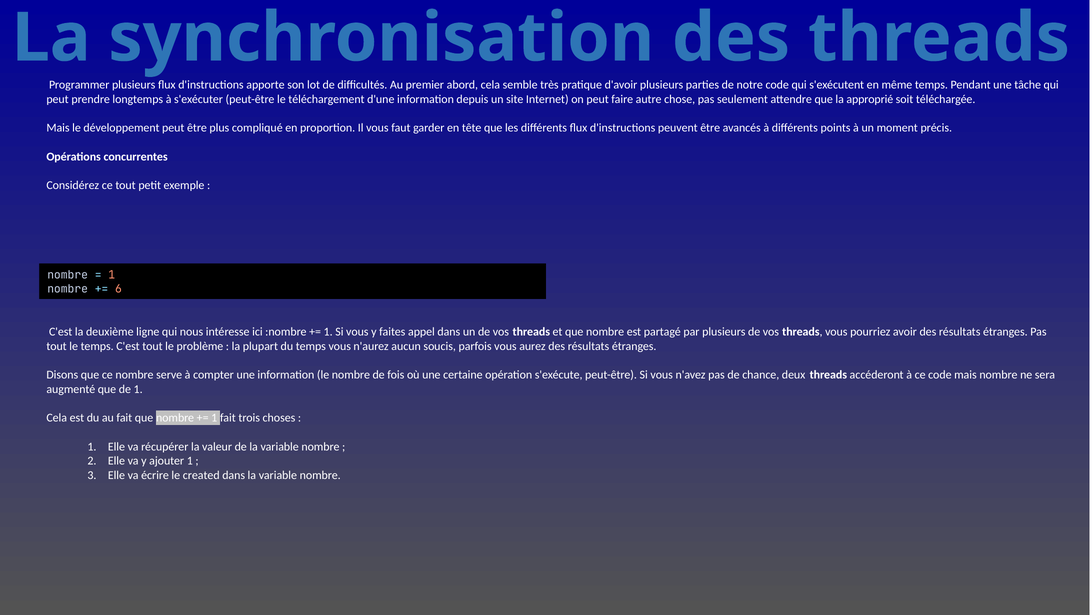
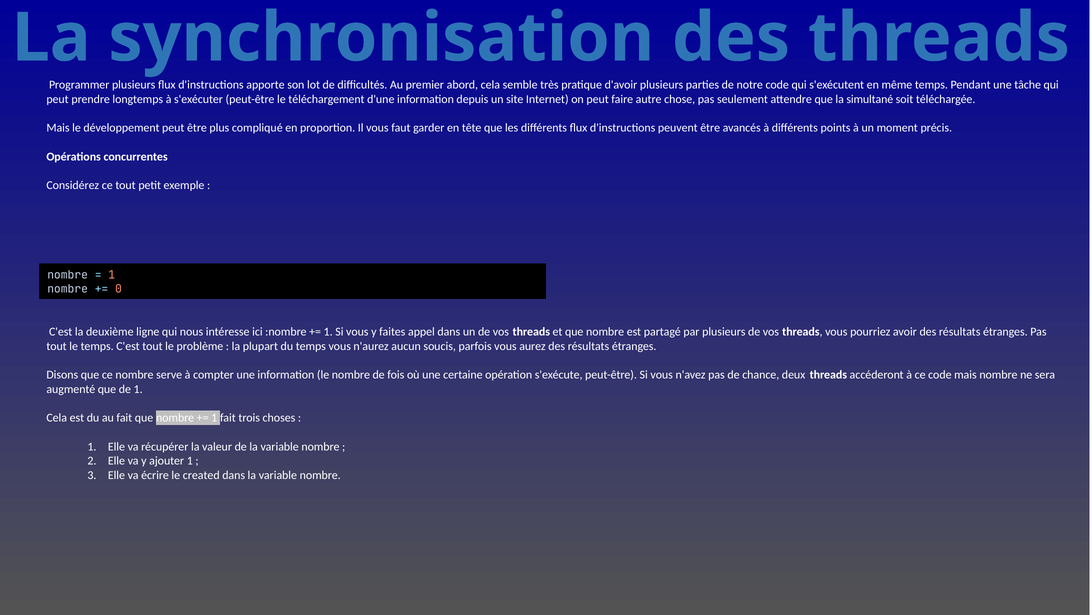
approprié: approprié -> simultané (870, 99)
6: 6 -> 0 (119, 289)
